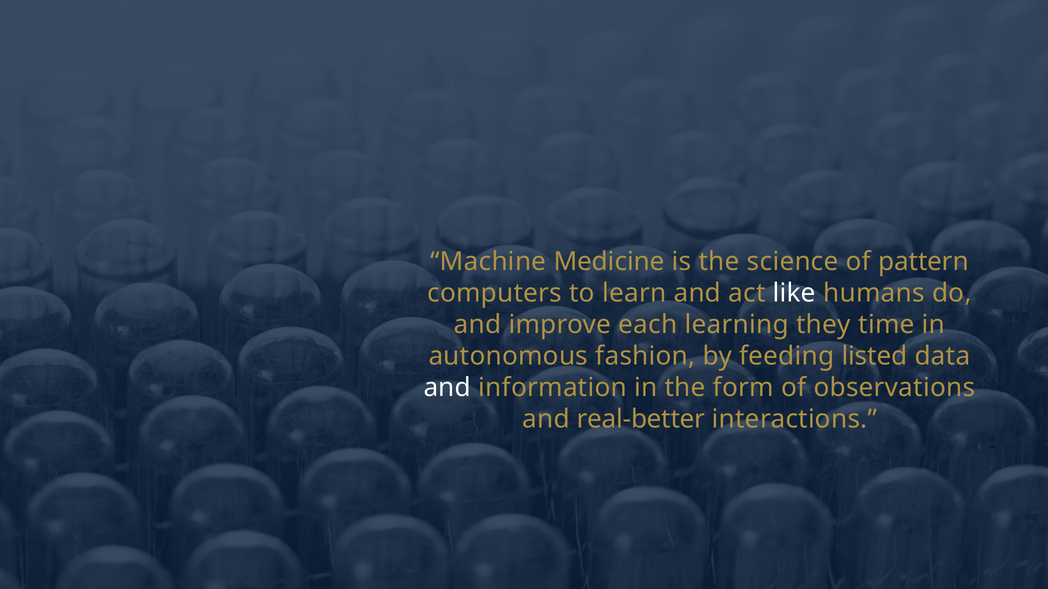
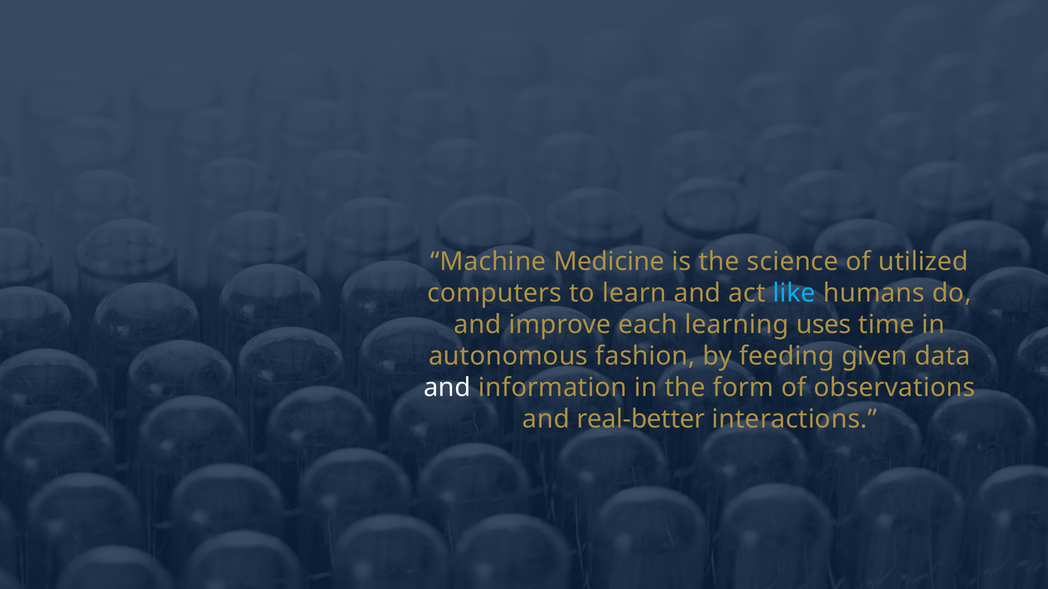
pattern: pattern -> utilized (923, 262)
like colour: white -> light blue (794, 293)
they: they -> uses (824, 325)
listed: listed -> given (875, 356)
